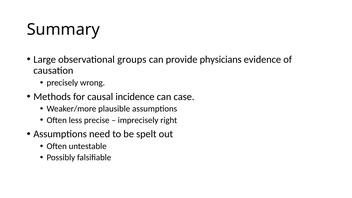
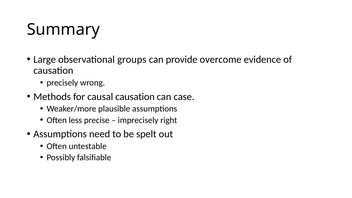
physicians: physicians -> overcome (221, 60)
causal incidence: incidence -> causation (135, 97)
